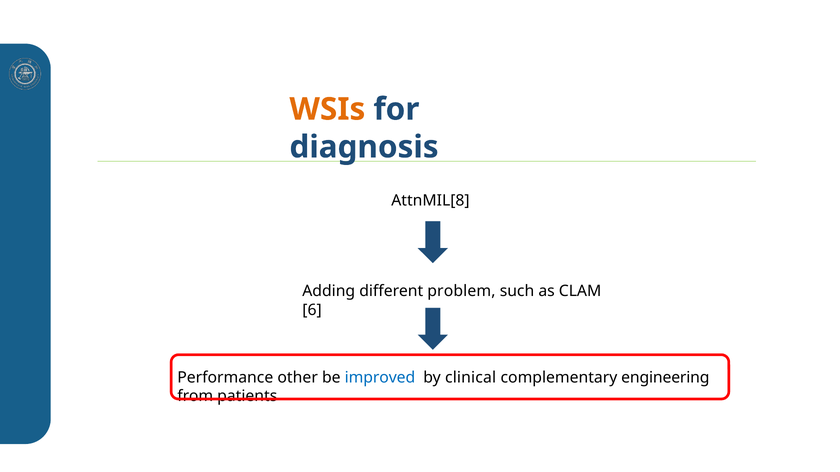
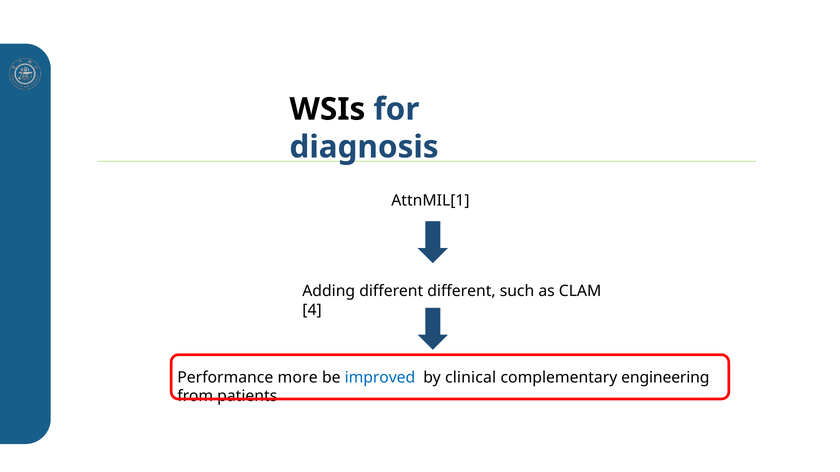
WSIs colour: orange -> black (327, 109)
AttnMIL[8: AttnMIL[8 -> AttnMIL[1 (430, 201)
different problem: problem -> different (461, 291)
6: 6 -> 4 (312, 310)
other: other -> more (298, 378)
